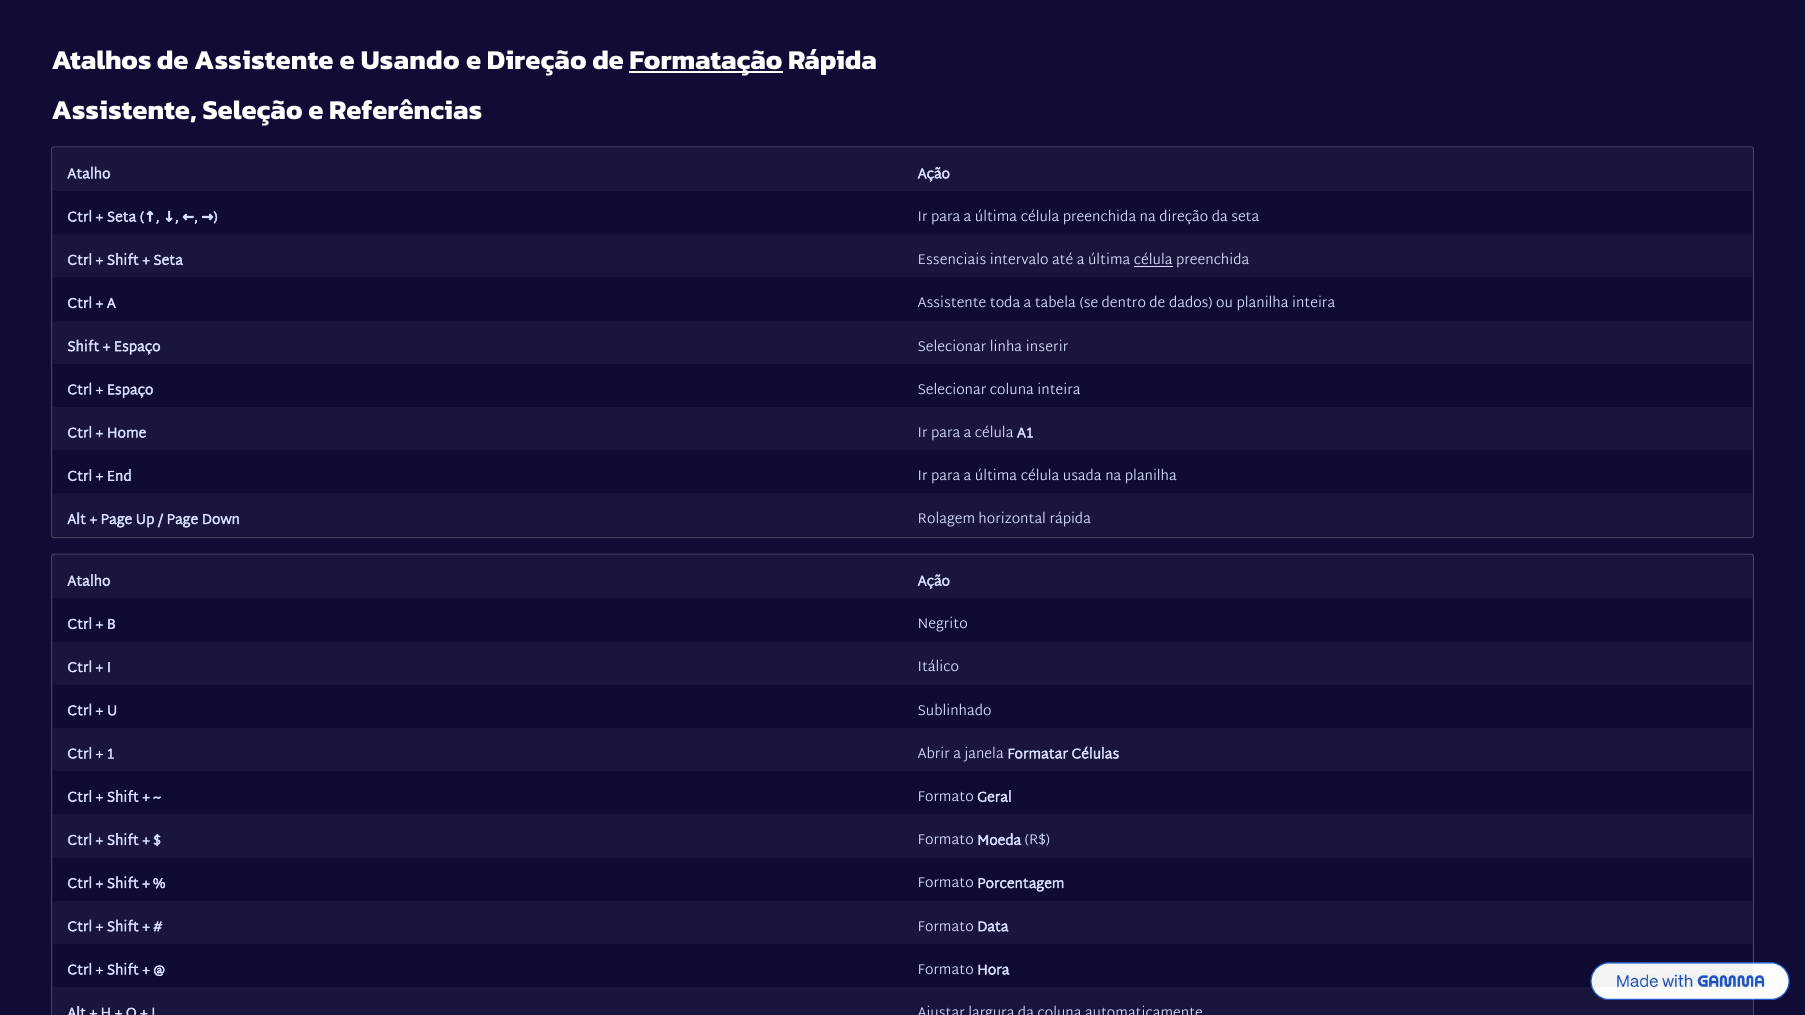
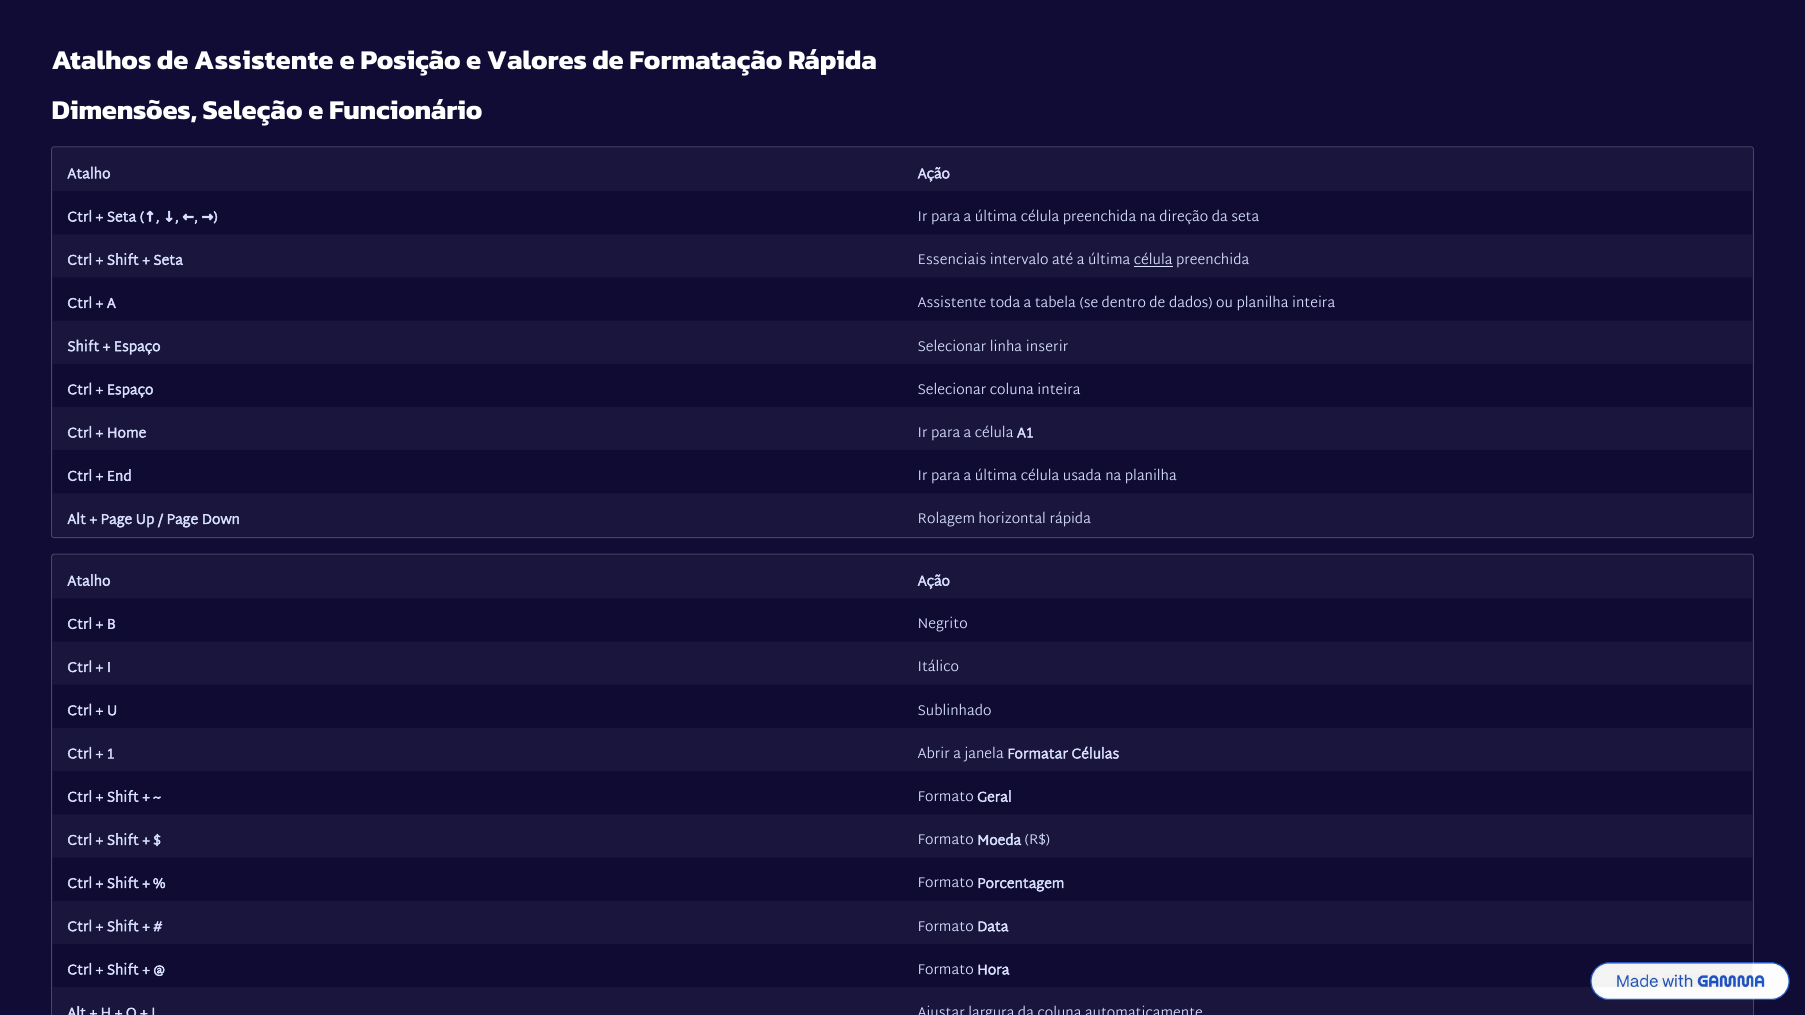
Usando: Usando -> Posição (411, 61)
e Direção: Direção -> Valores (537, 61)
Formatação underline: present -> none (706, 61)
Assistente: Assistente -> Dimensões (124, 110)
Referências: Referências -> Funcionário (406, 110)
